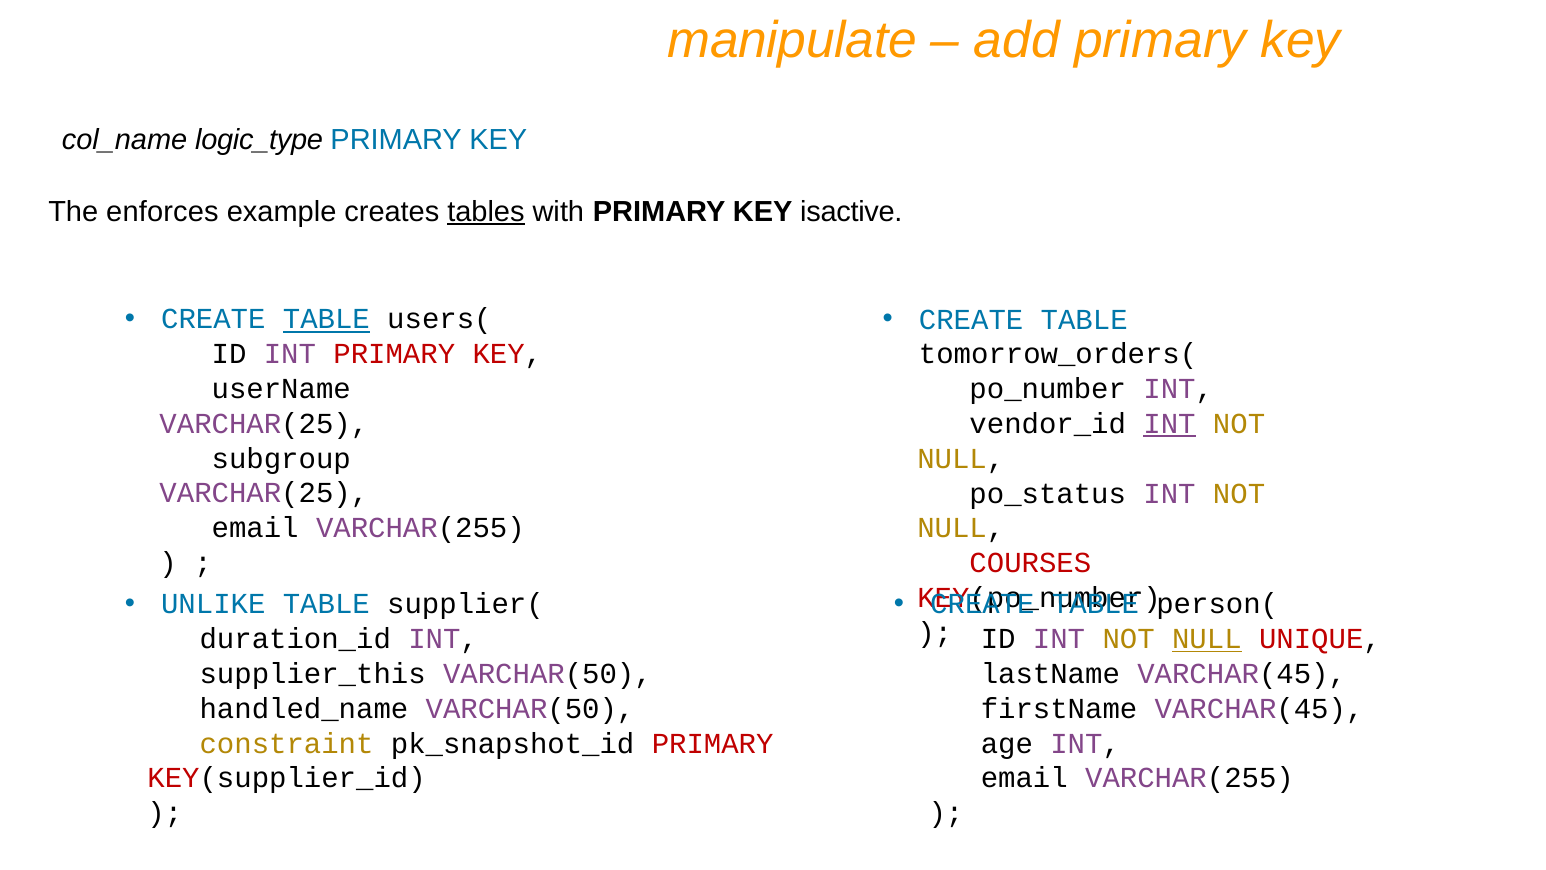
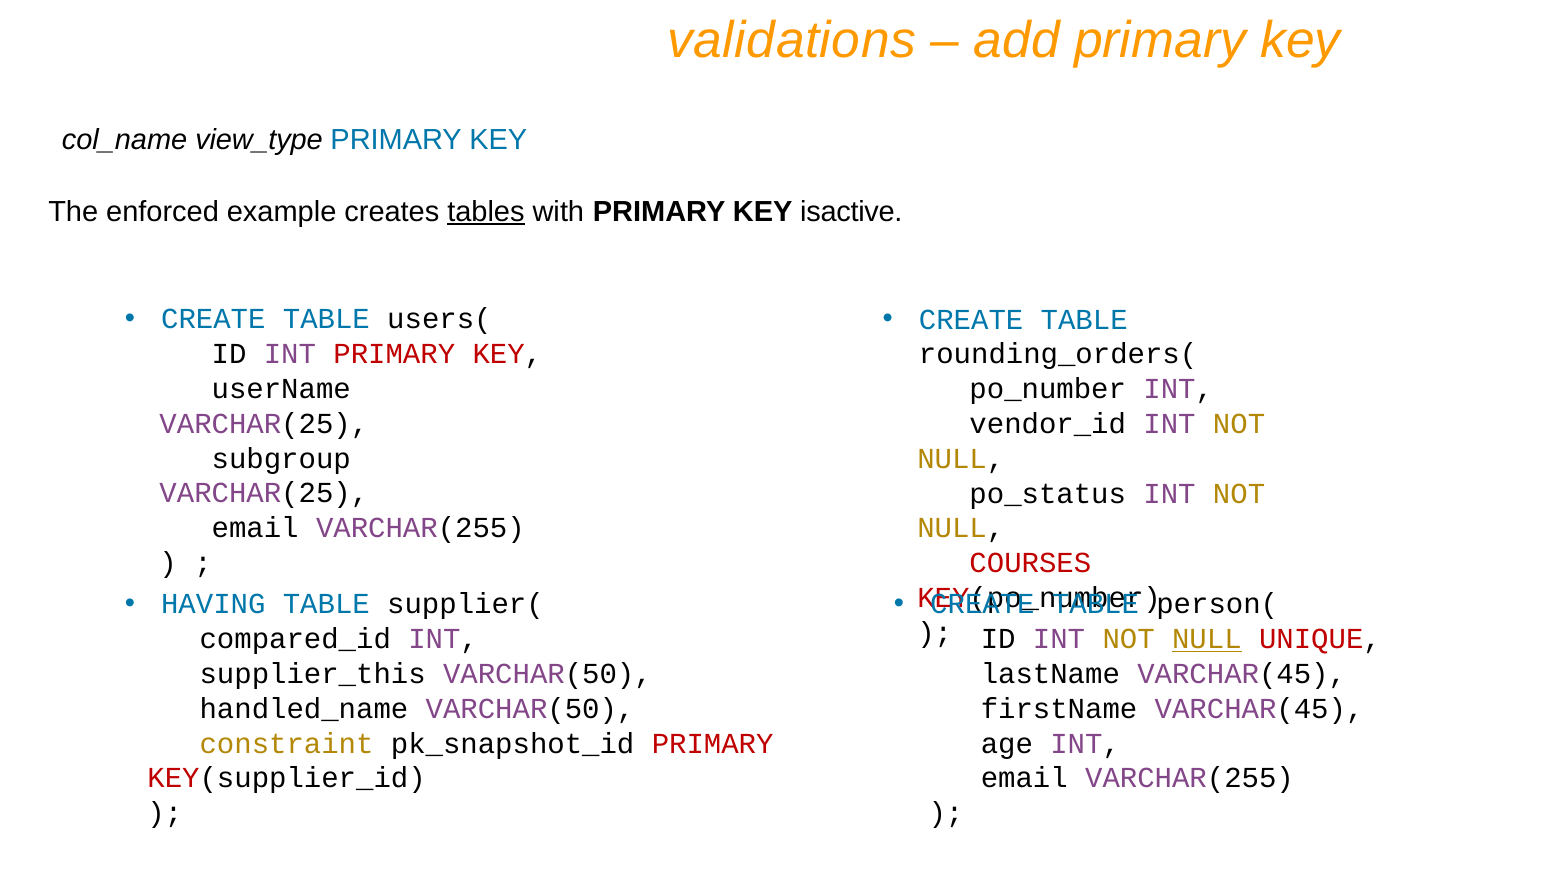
manipulate: manipulate -> validations (792, 40)
logic_type: logic_type -> view_type (259, 140)
enforces: enforces -> enforced (163, 211)
TABLE underline: present -> none (326, 319)
tomorrow_orders(: tomorrow_orders( -> rounding_orders( (1058, 354)
INT underline: present -> none (1170, 424)
UNLIKE: UNLIKE -> HAVING (213, 604)
duration_id: duration_id -> compared_id (295, 639)
